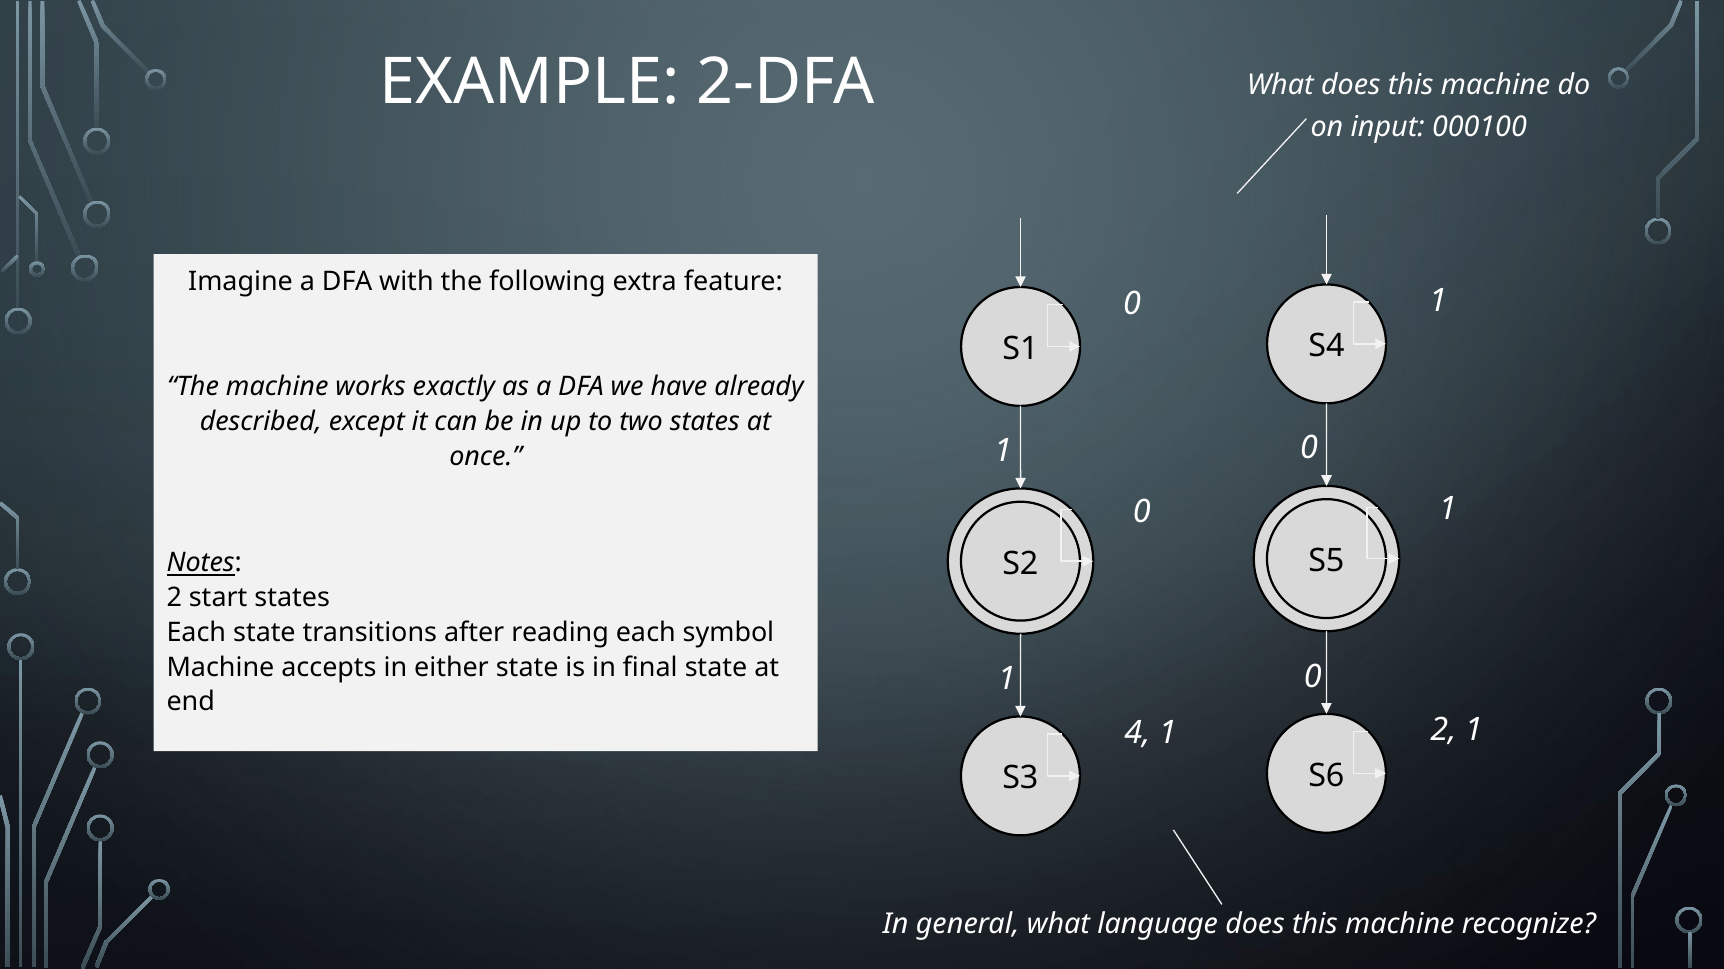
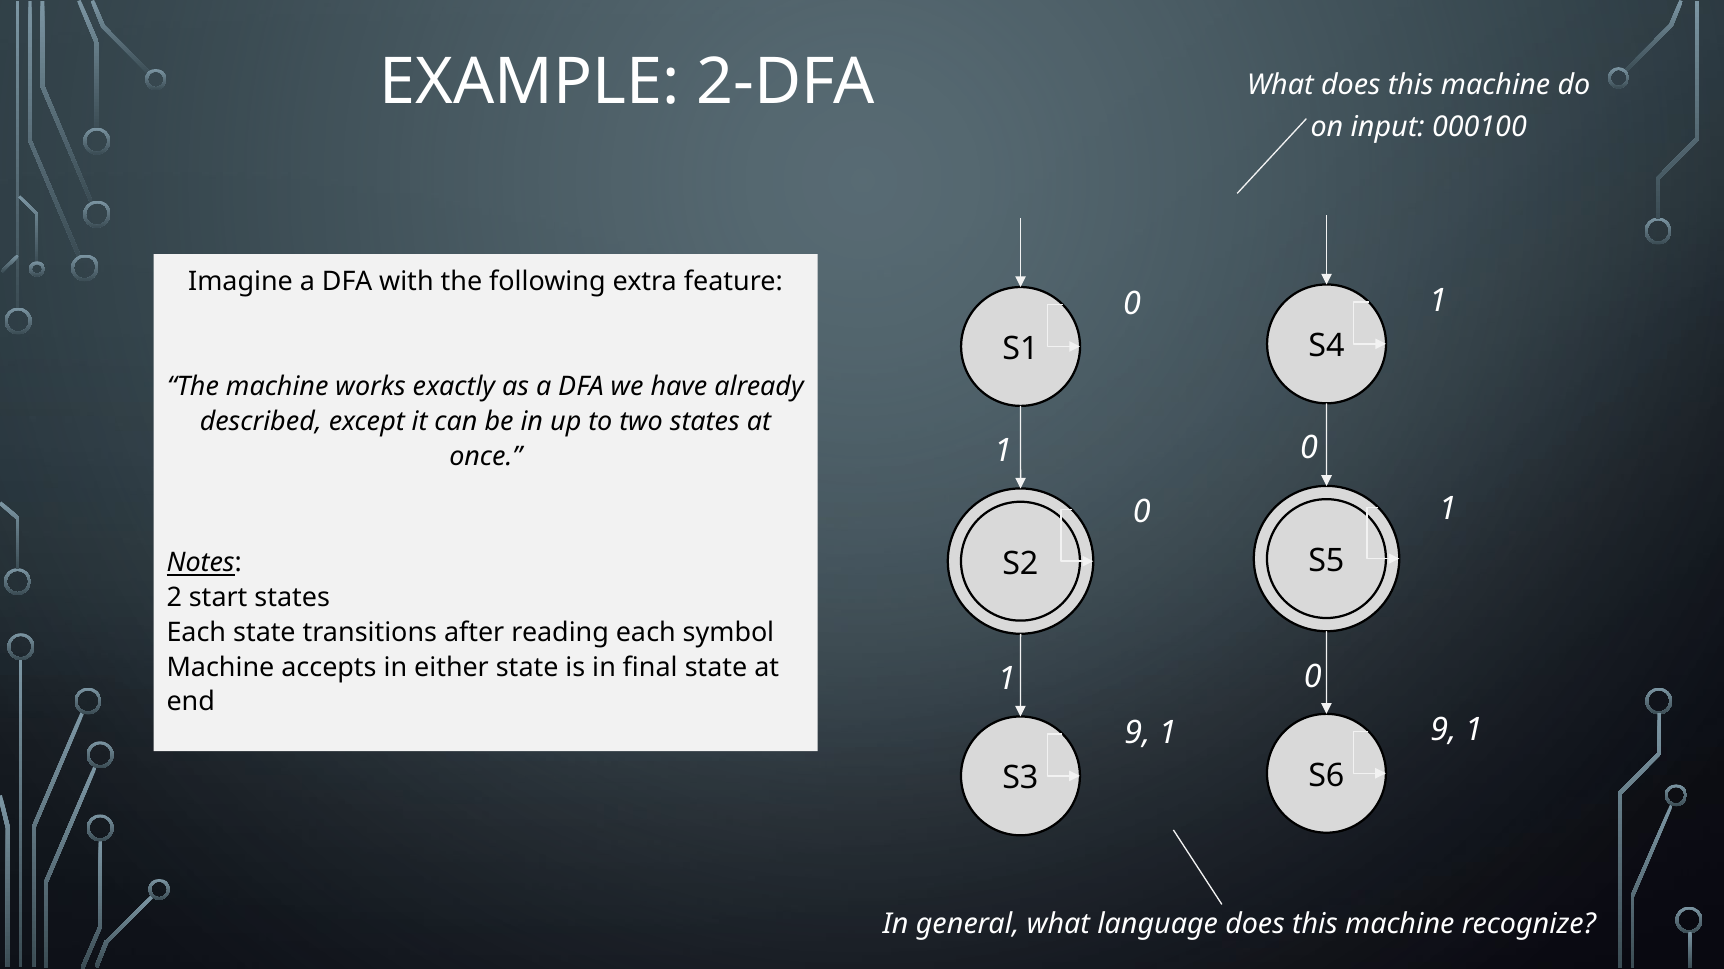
2: 2 -> 9 (1443, 730)
4: 4 -> 9 (1137, 733)
